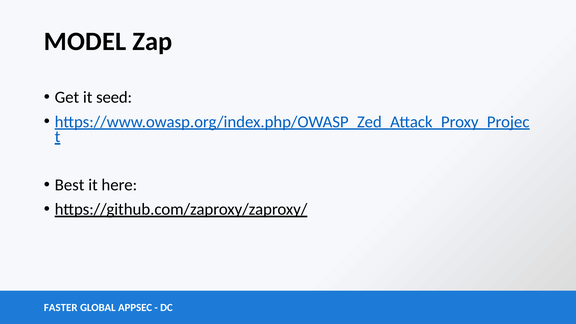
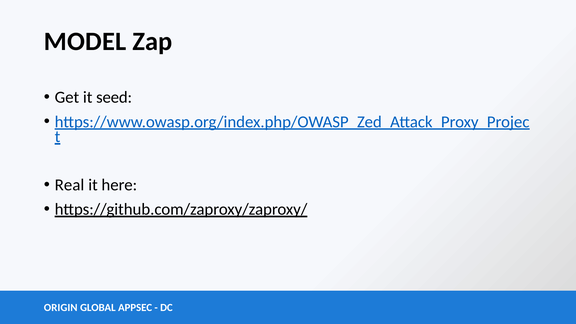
Best: Best -> Real (70, 185)
FASTER: FASTER -> ORIGIN (61, 308)
